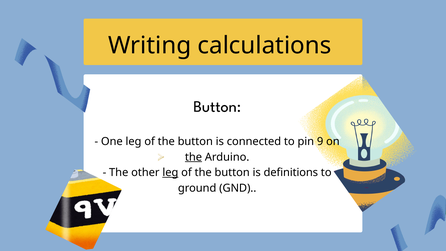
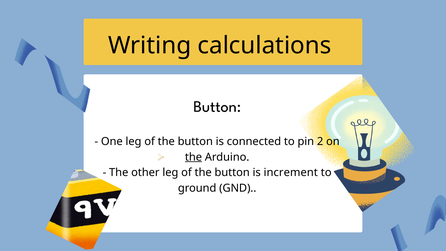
9: 9 -> 2 (320, 141)
leg underline: present -> none (170, 172)
definitions: definitions -> increment (291, 172)
